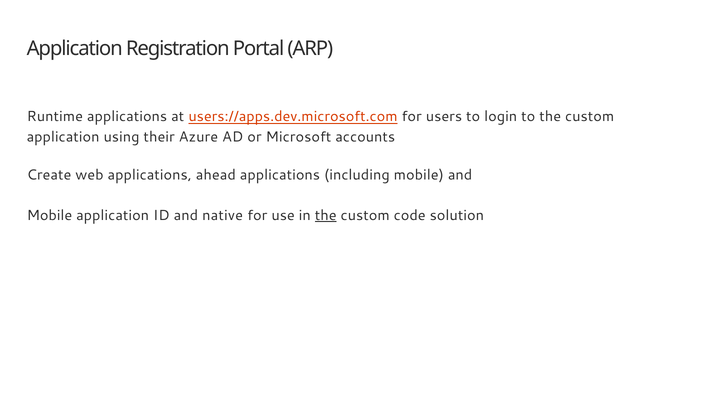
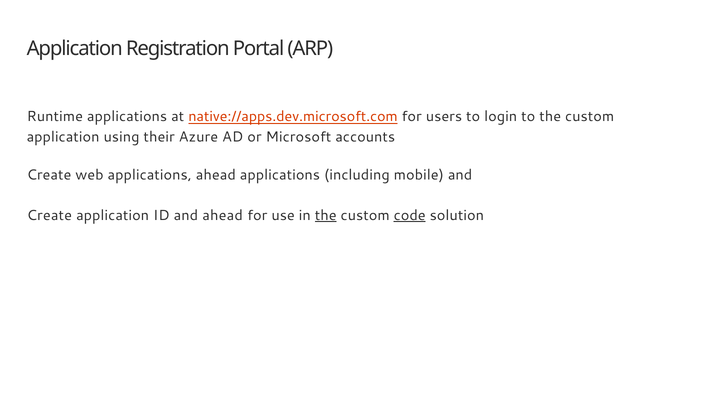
users://apps.dev.microsoft.com: users://apps.dev.microsoft.com -> native://apps.dev.microsoft.com (293, 116)
Mobile: Mobile -> Create (49, 216)
and native: native -> ahead (223, 216)
code underline: none -> present (410, 216)
